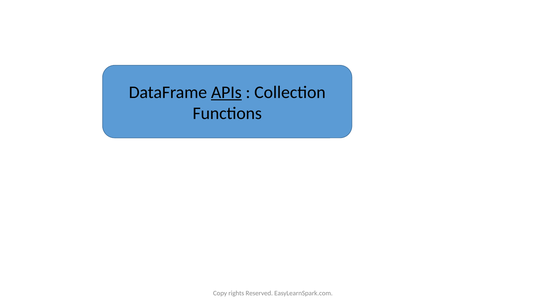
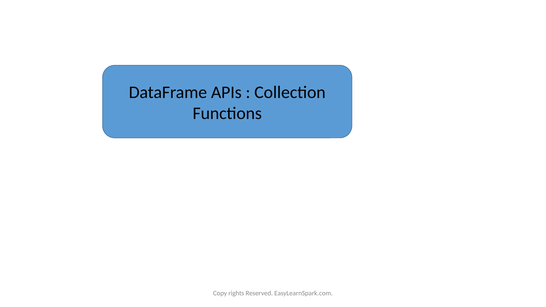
APIs underline: present -> none (226, 92)
